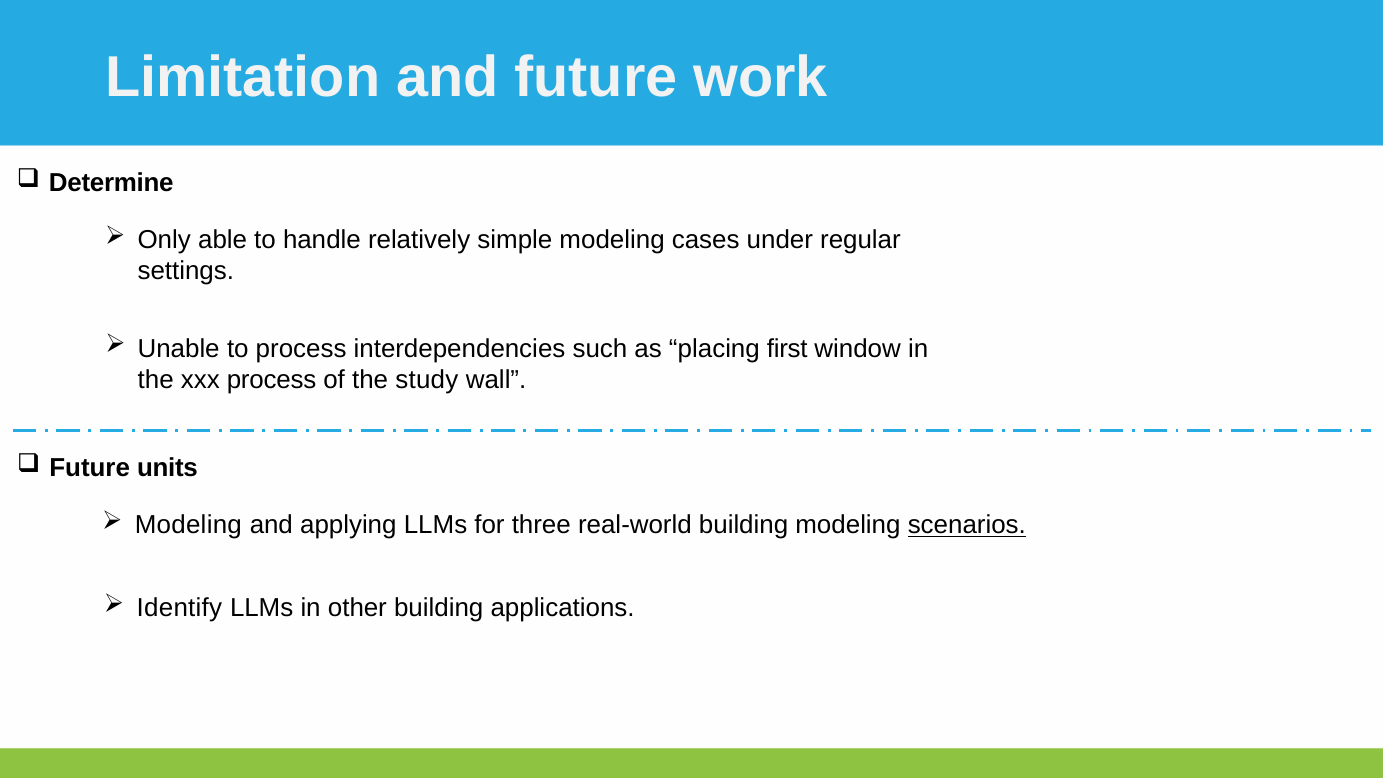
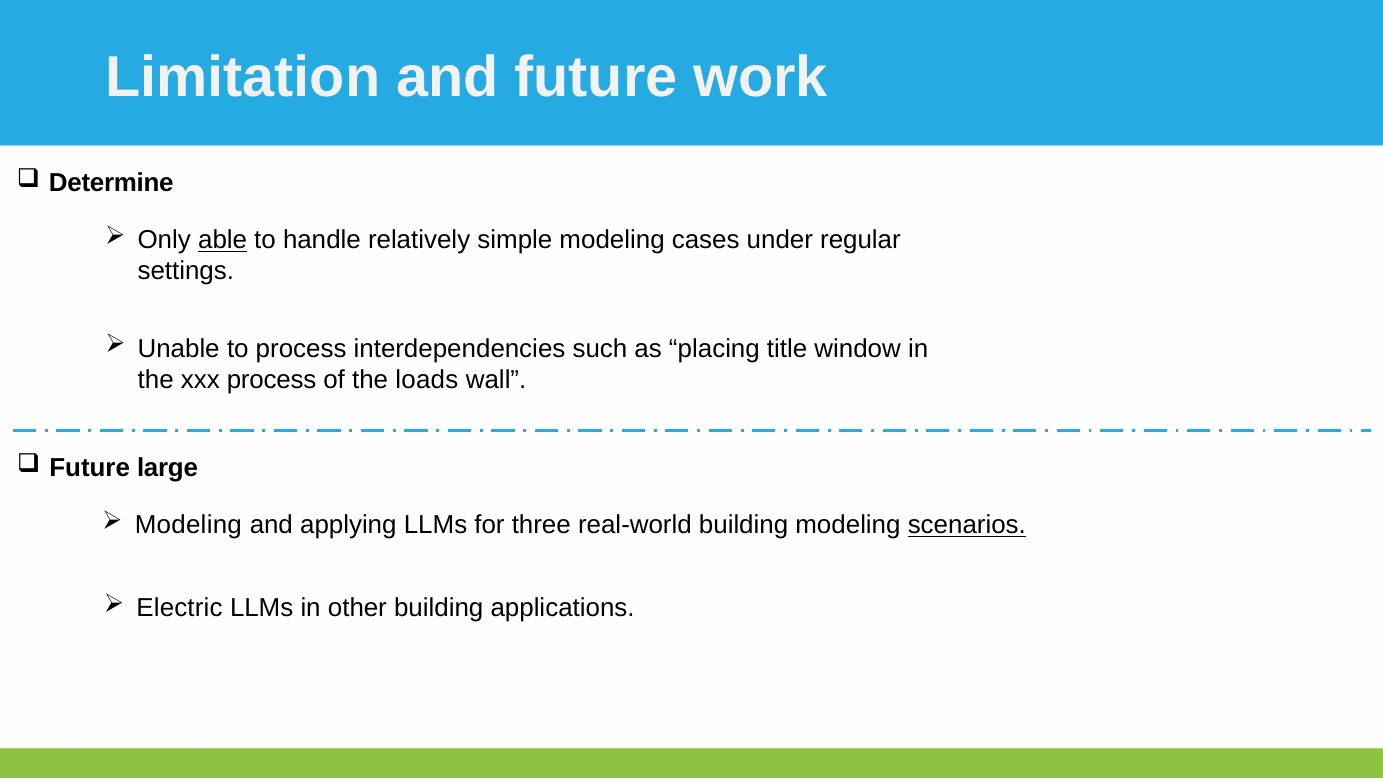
able underline: none -> present (223, 240)
first: first -> title (787, 348)
study: study -> loads (427, 380)
units: units -> large (167, 468)
Identify: Identify -> Electric (179, 608)
